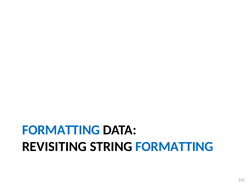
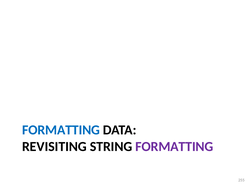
FORMATTING colour: blue -> purple (174, 147)
